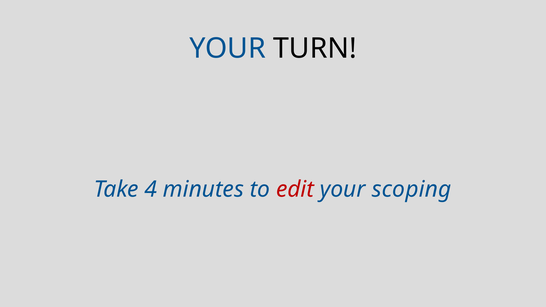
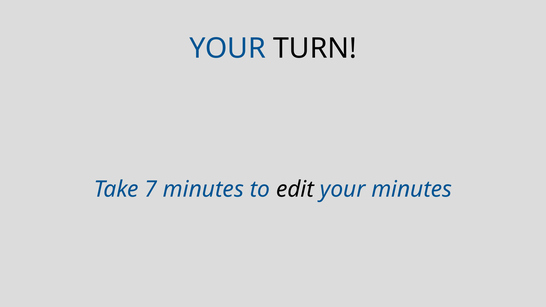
4: 4 -> 7 (151, 189)
edit colour: red -> black (295, 189)
your scoping: scoping -> minutes (412, 189)
